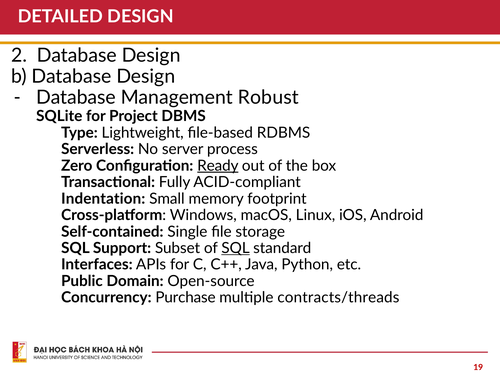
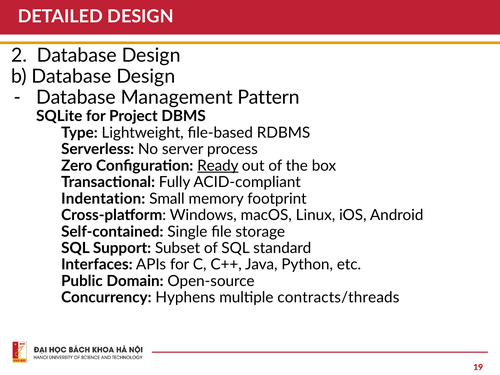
Robust: Robust -> Pattern (269, 97)
SQL underline: present -> none (236, 248)
Purchase: Purchase -> Hyphens (185, 298)
